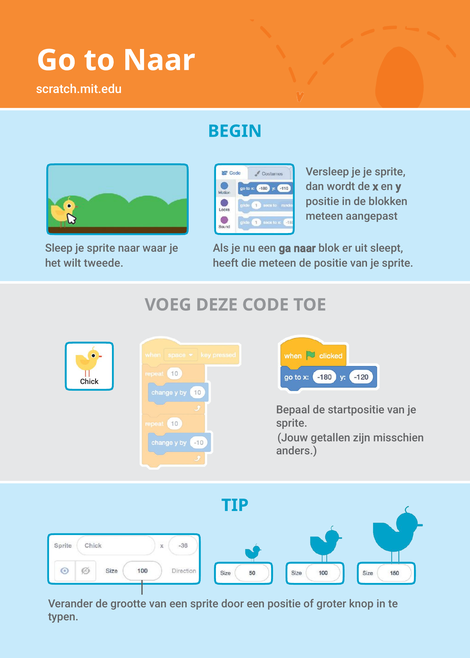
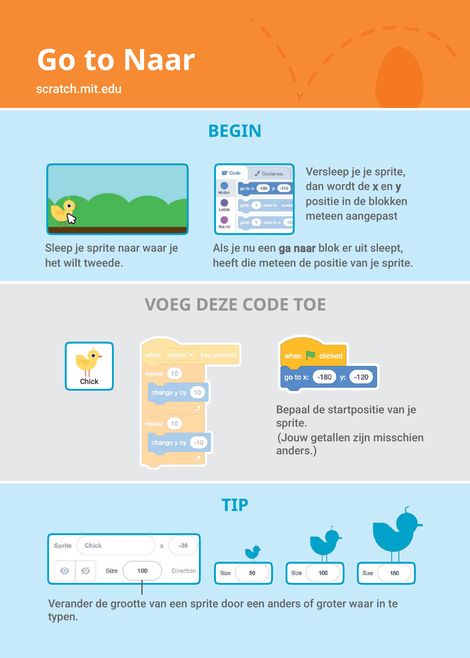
een positie: positie -> anders (284, 604)
groter knop: knop -> waar (361, 604)
